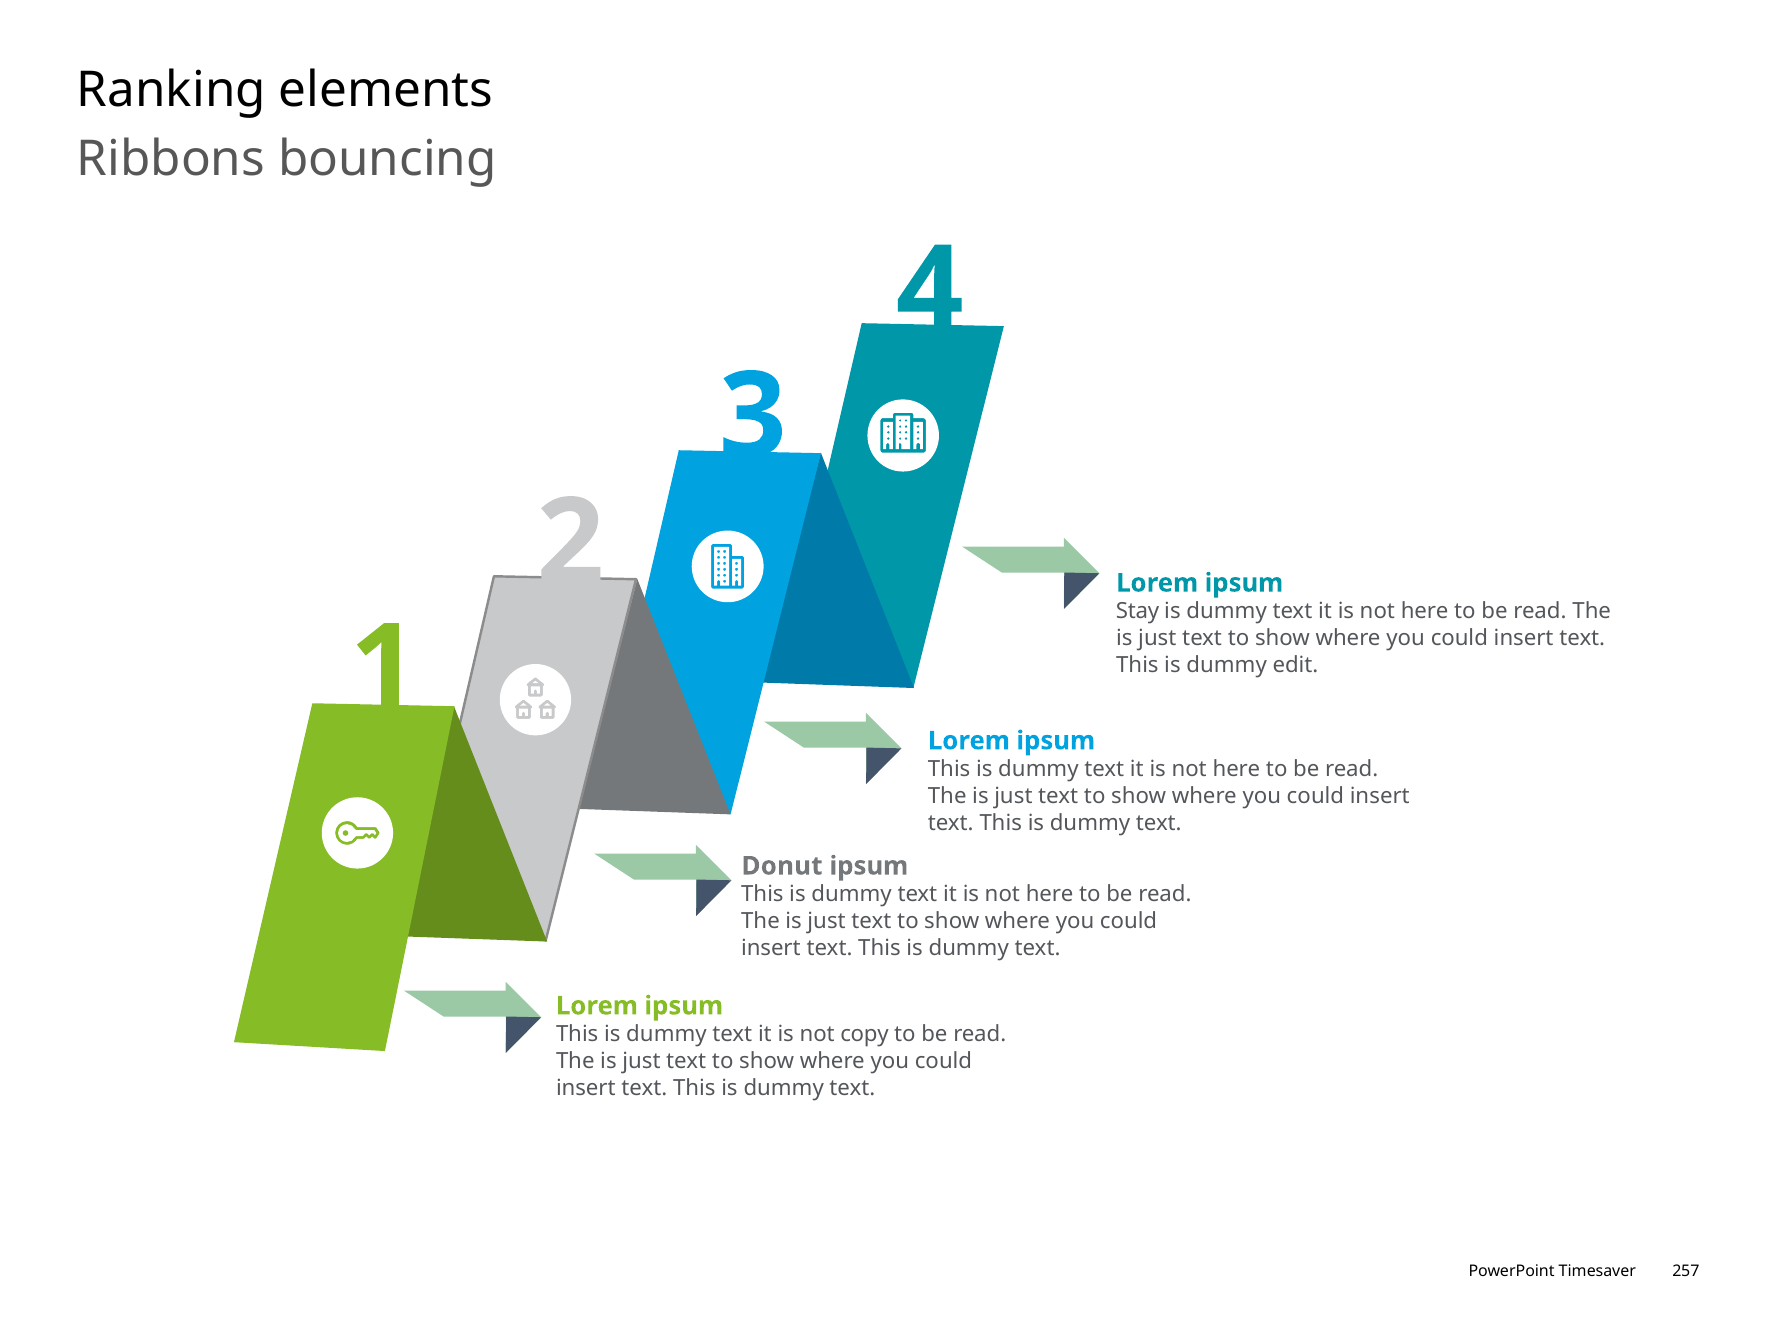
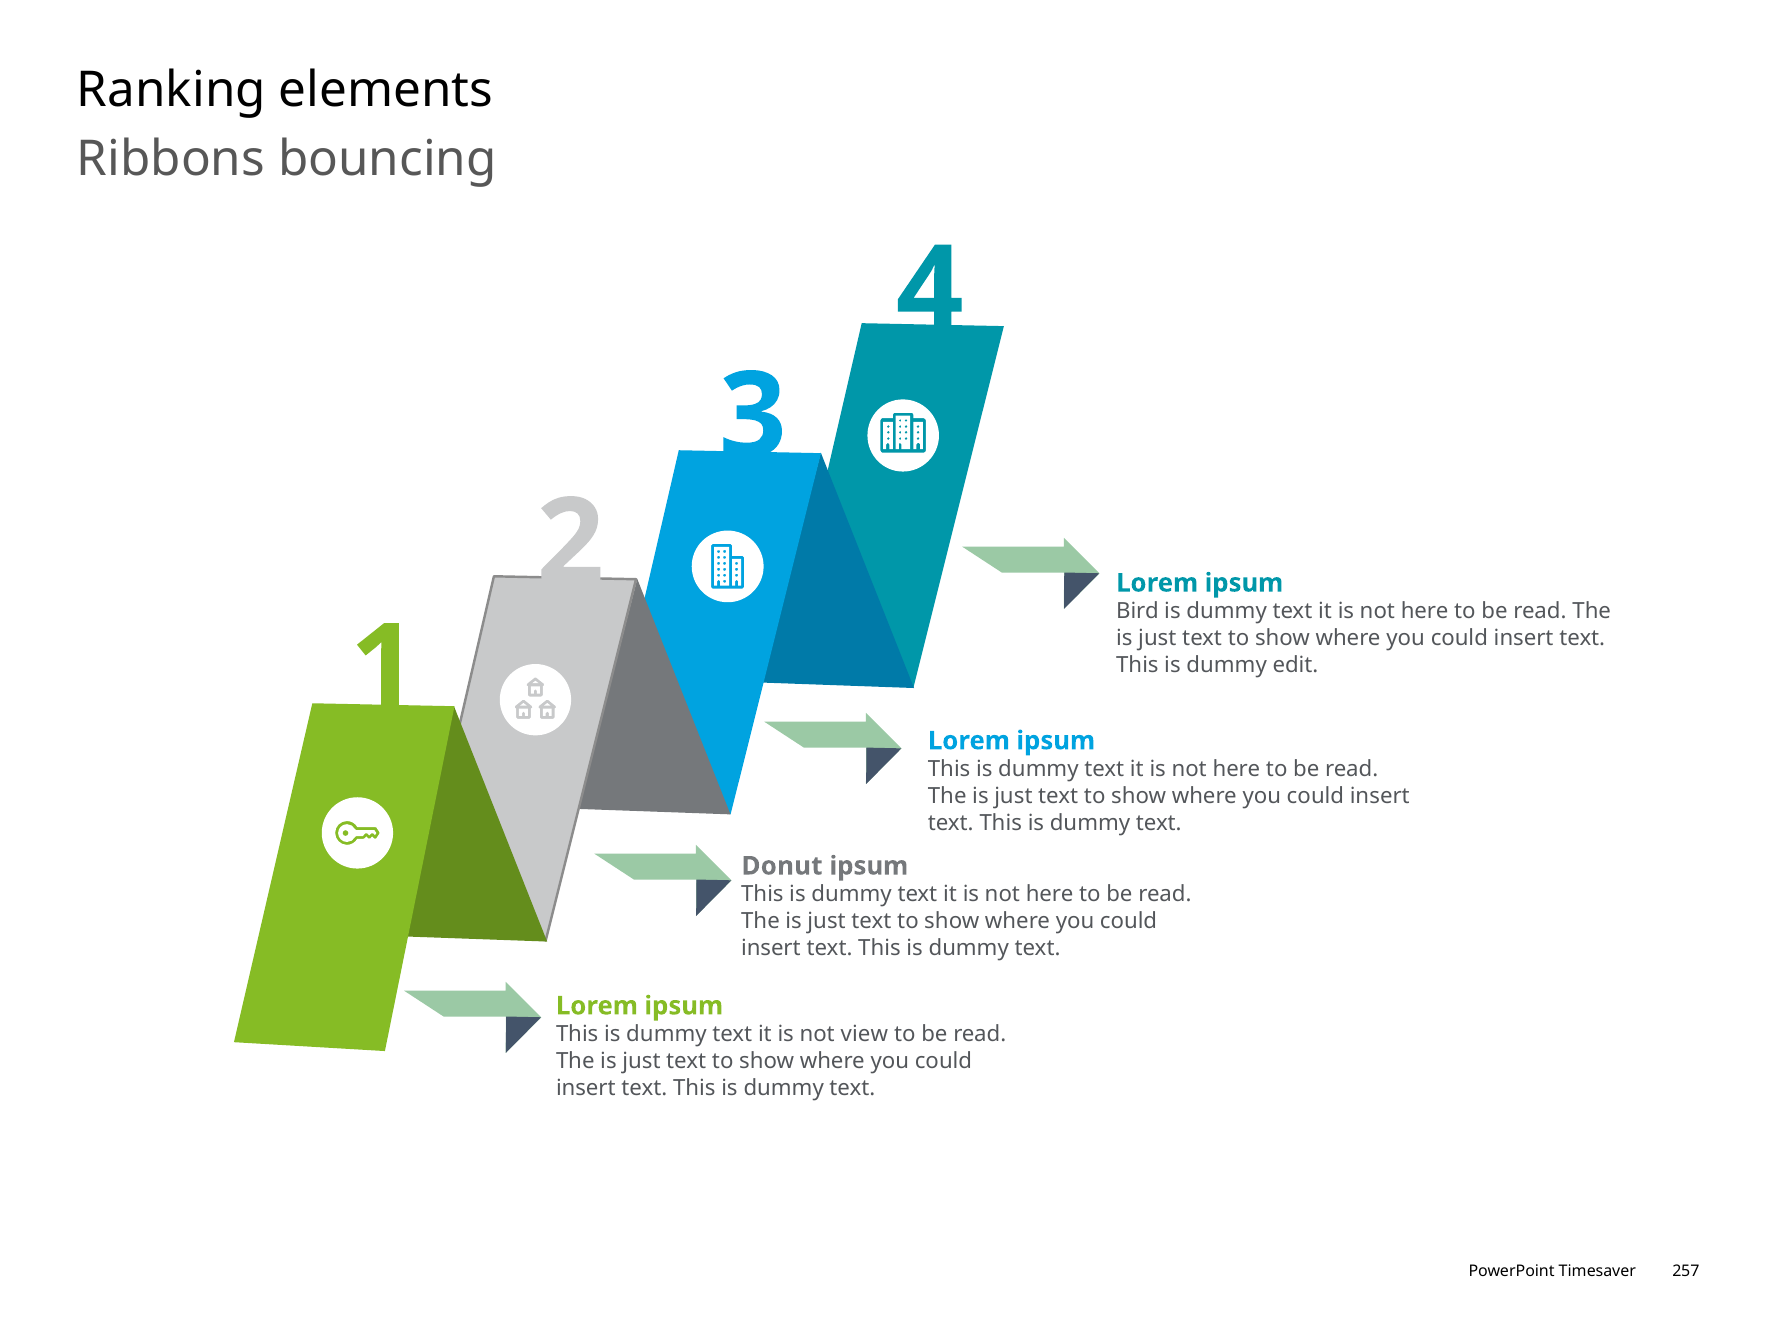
Stay: Stay -> Bird (1137, 612)
copy: copy -> view (864, 1034)
